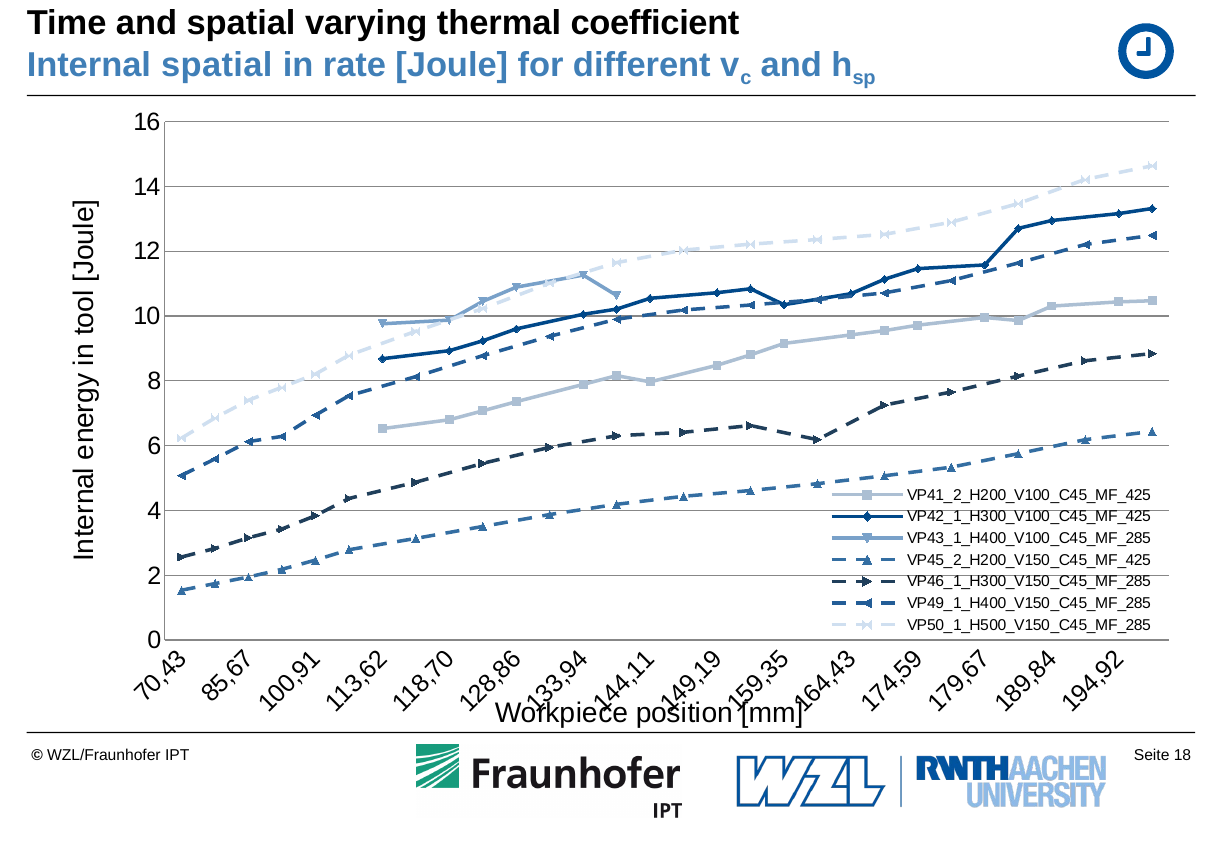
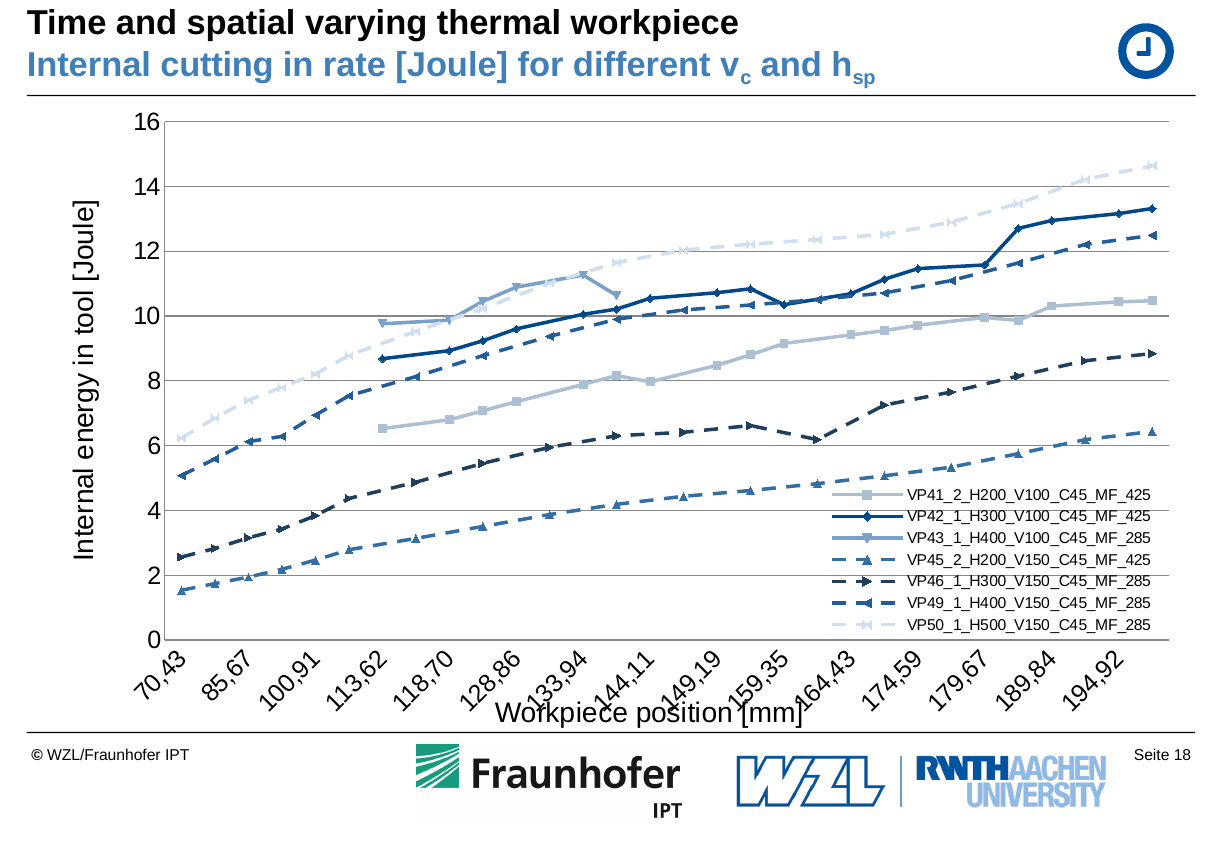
thermal coefficient: coefficient -> workpiece (655, 23)
Internal spatial: spatial -> cutting (217, 65)
